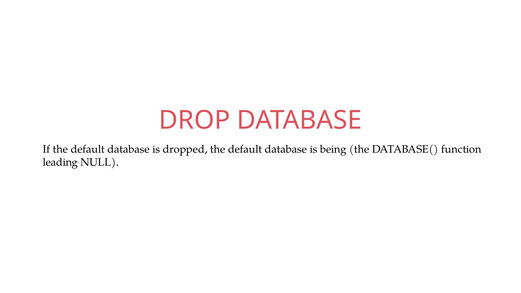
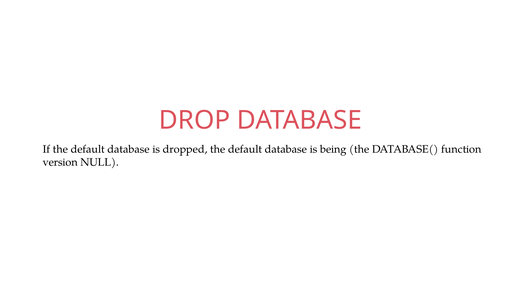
leading: leading -> version (60, 162)
